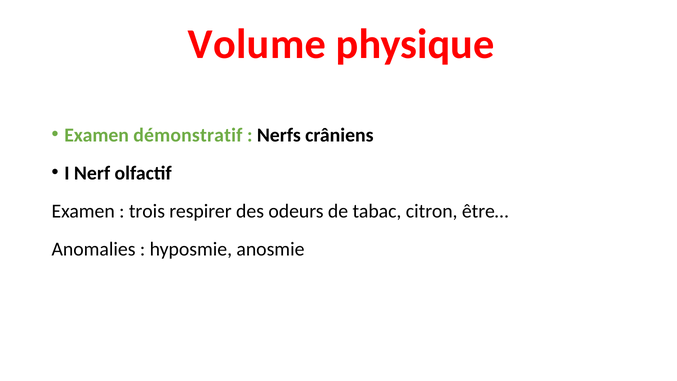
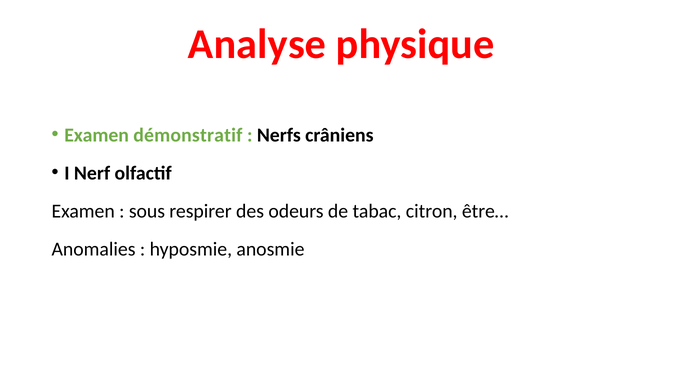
Volume: Volume -> Analyse (257, 44)
trois: trois -> sous (147, 211)
